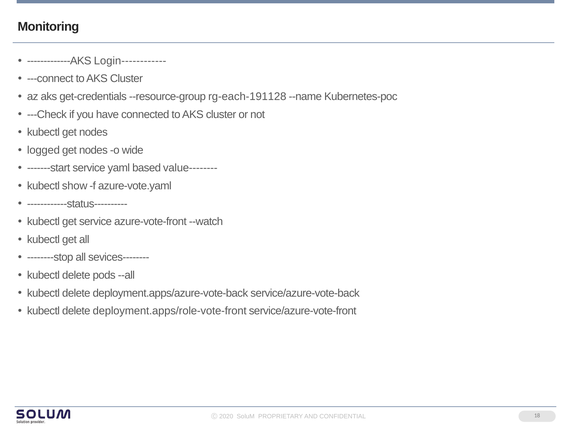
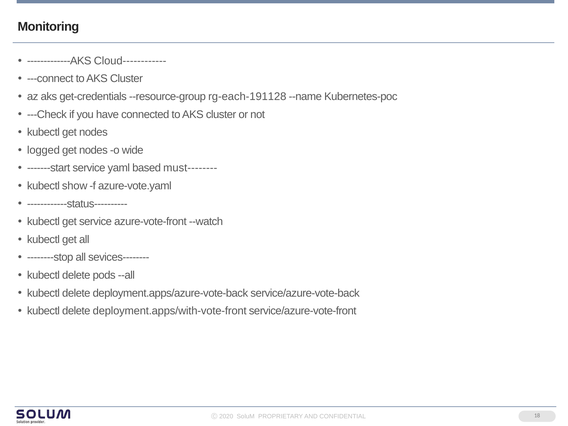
Login------------: Login------------ -> Cloud------------ (130, 61)
value--------: value-------- -> must-------- (190, 168)
deployment.apps/role-vote-front: deployment.apps/role-vote-front -> deployment.apps/with-vote-front (170, 311)
